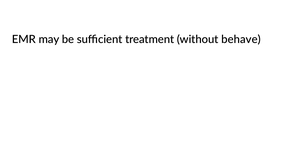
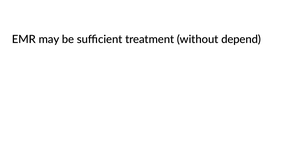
behave: behave -> depend (241, 39)
